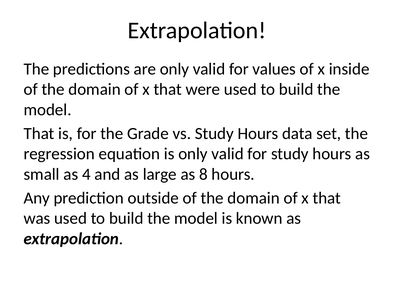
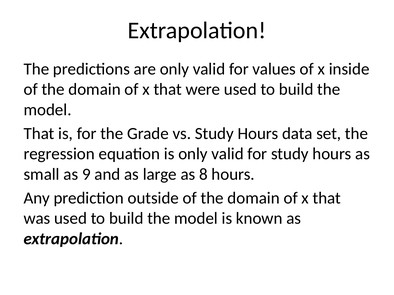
4: 4 -> 9 (86, 174)
